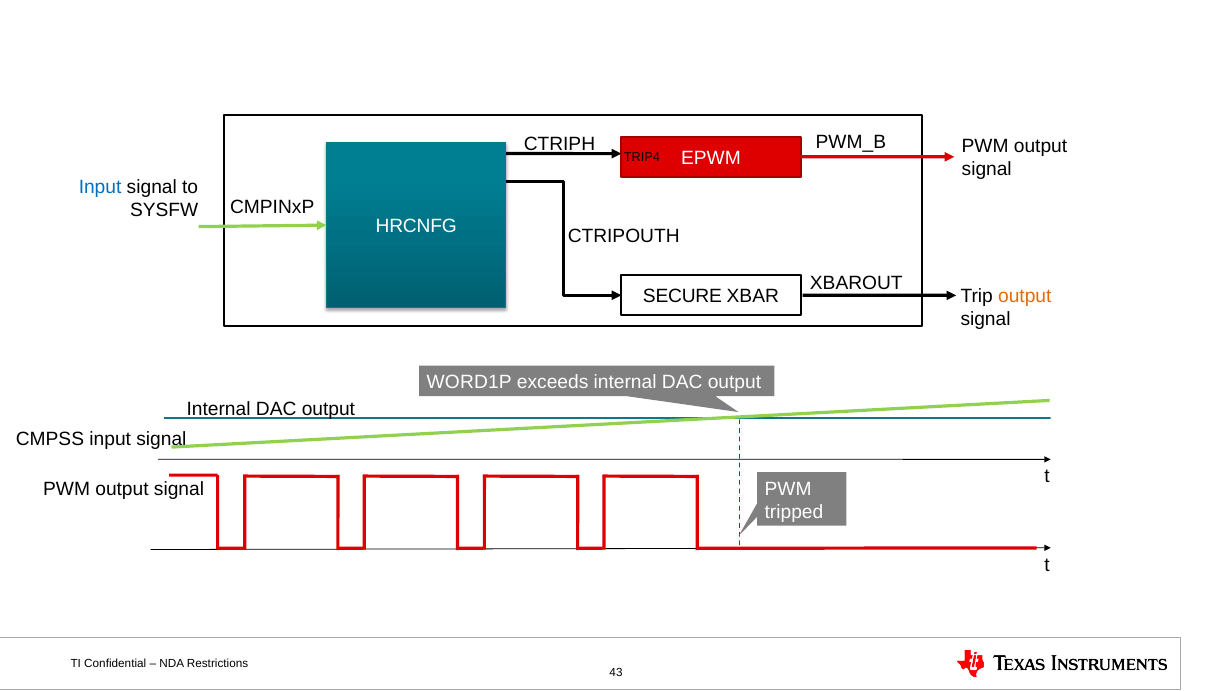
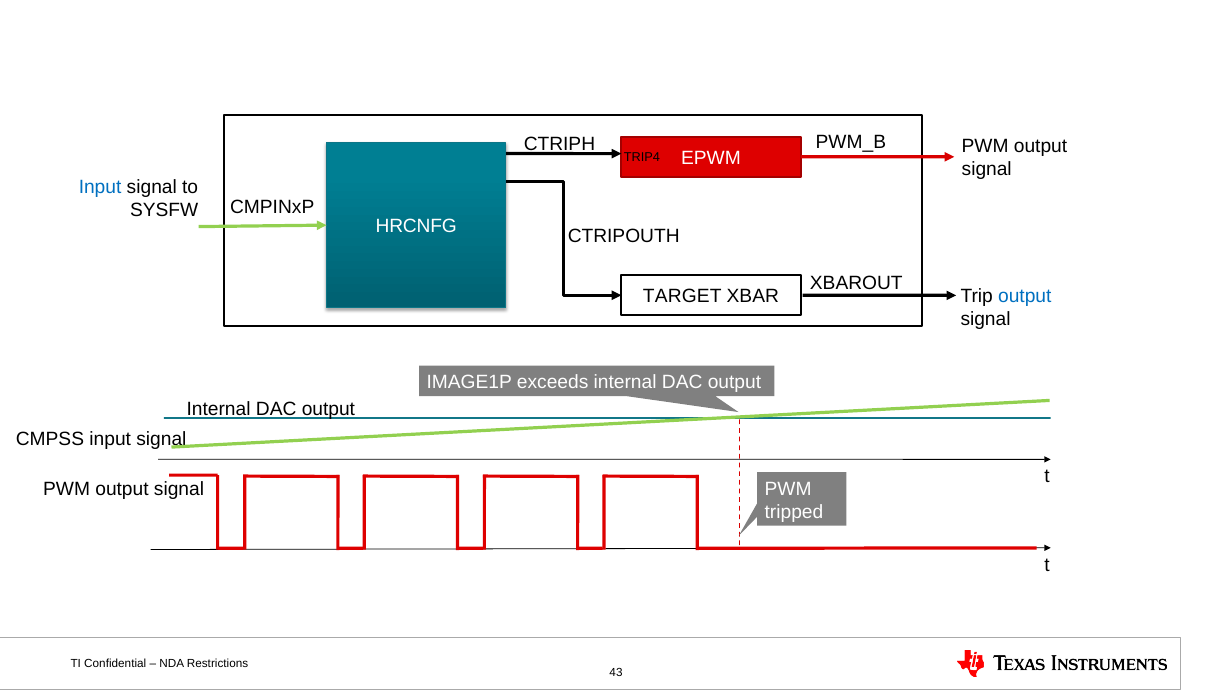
output colour: orange -> blue (1025, 297)
SECURE: SECURE -> TARGET (682, 297)
WORD1P: WORD1P -> IMAGE1P (469, 382)
